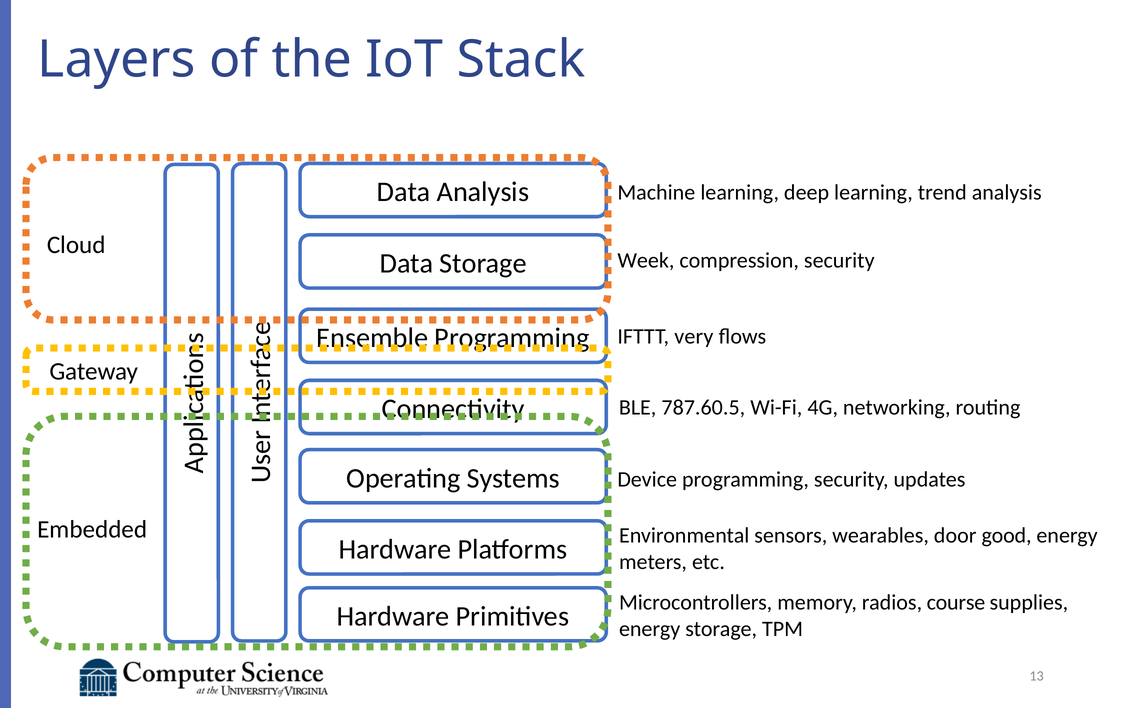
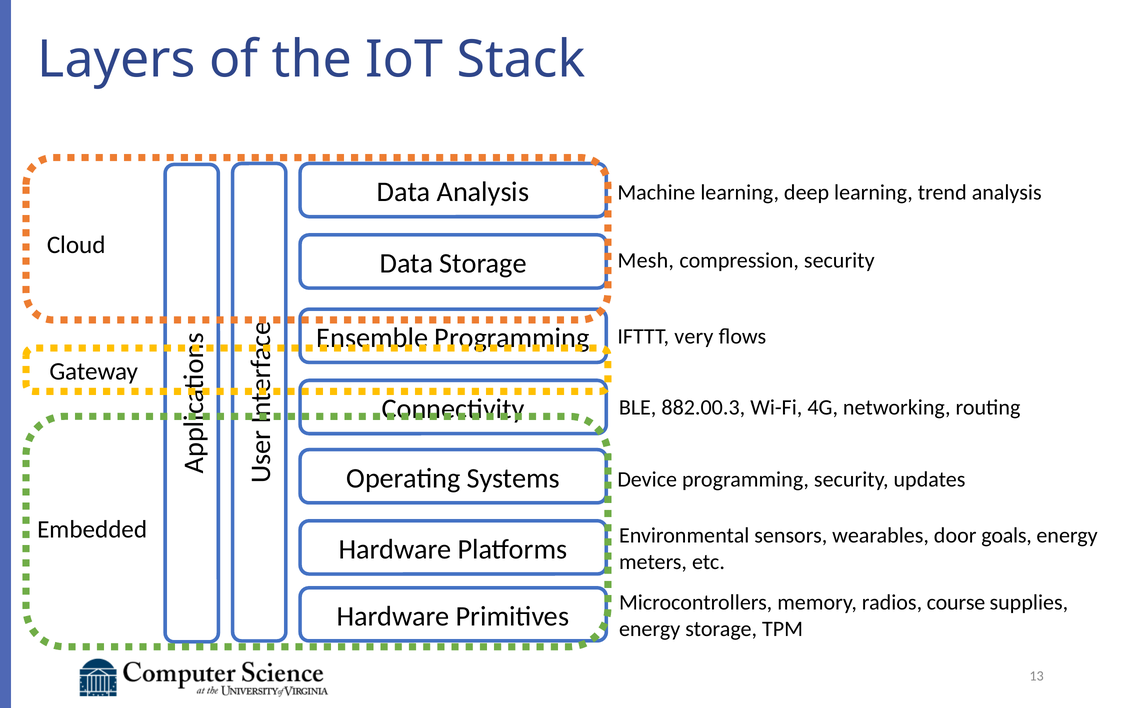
Week: Week -> Mesh (646, 261)
787.60.5: 787.60.5 -> 882.00.3 (703, 408)
good: good -> goals (1007, 536)
